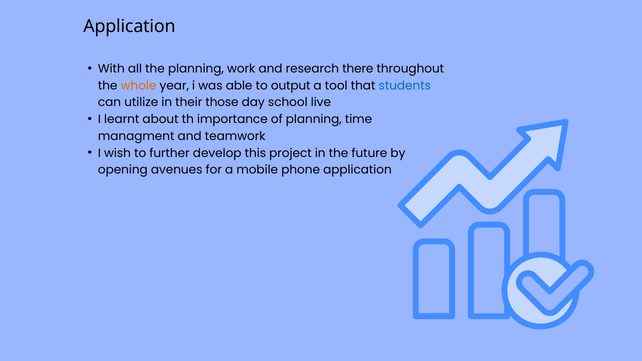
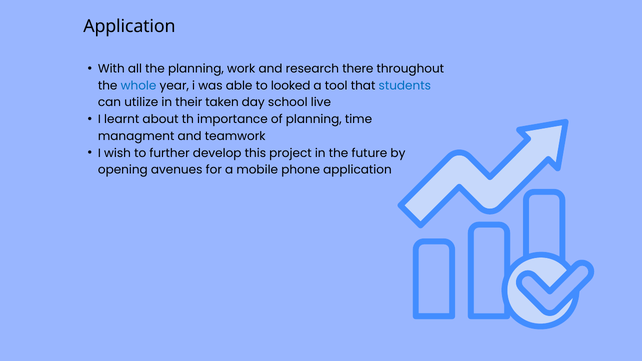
whole colour: orange -> blue (139, 86)
output: output -> looked (291, 86)
those: those -> taken (222, 103)
